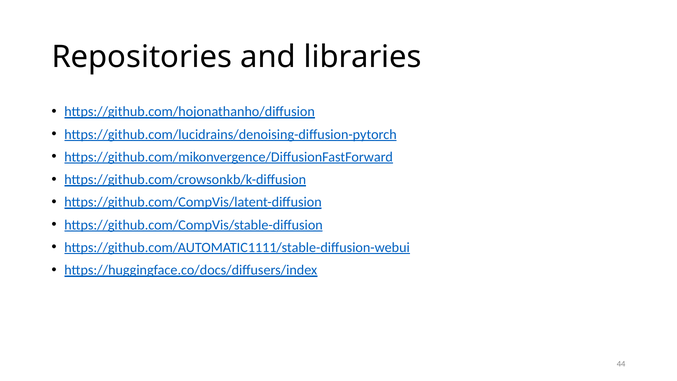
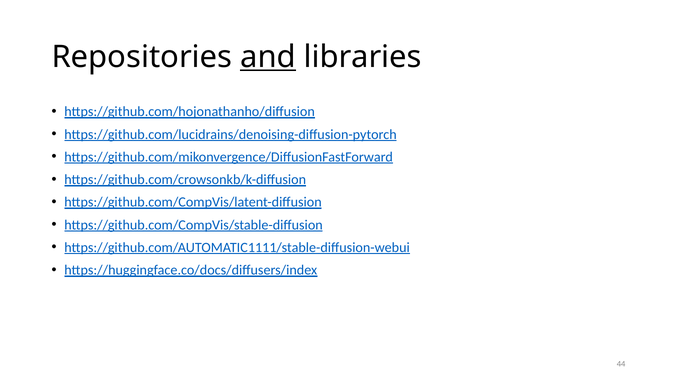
and underline: none -> present (268, 57)
